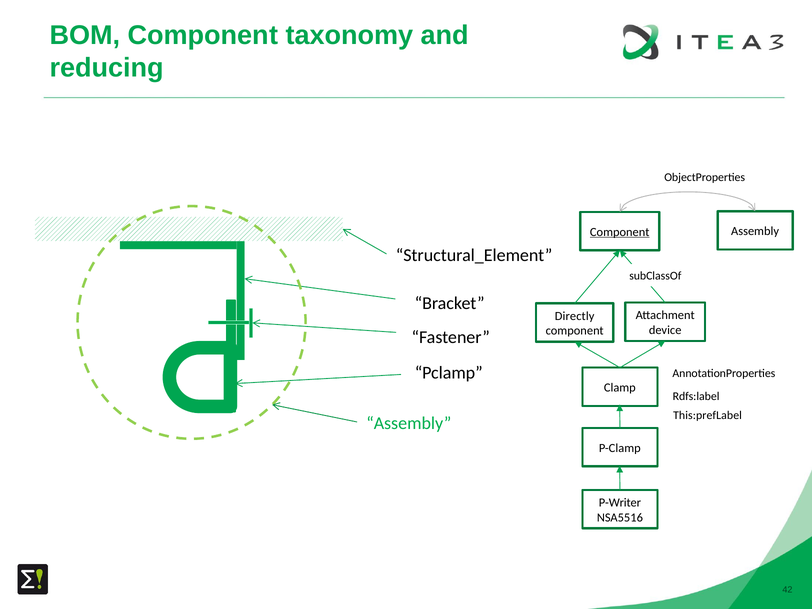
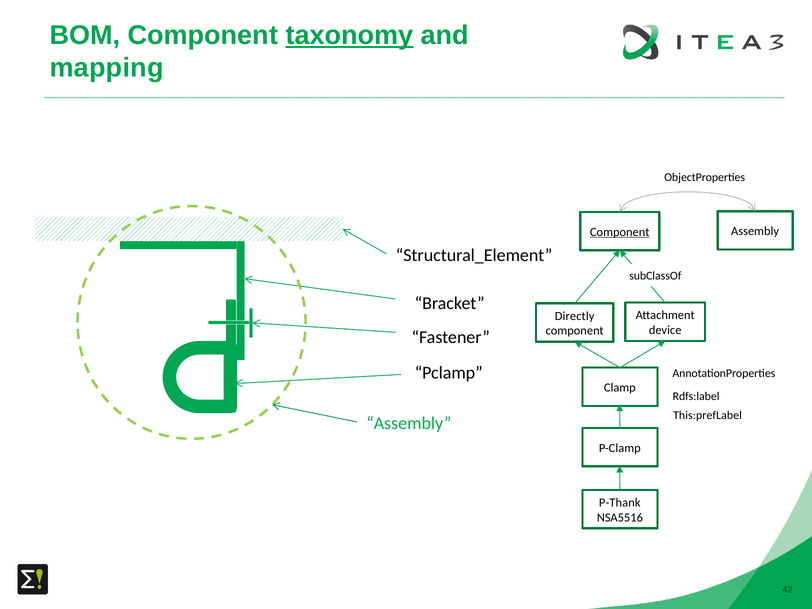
taxonomy underline: none -> present (349, 35)
reducing: reducing -> mapping (107, 68)
P-Writer: P-Writer -> P-Thank (620, 503)
